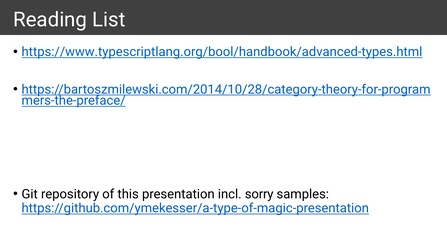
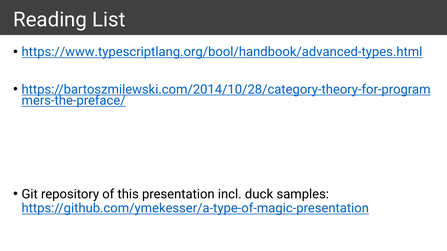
sorry: sorry -> duck (259, 195)
